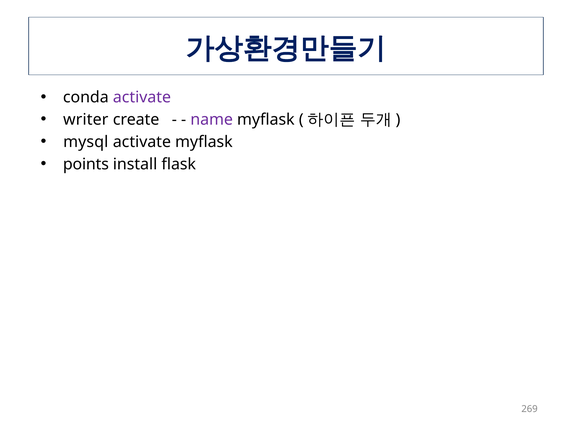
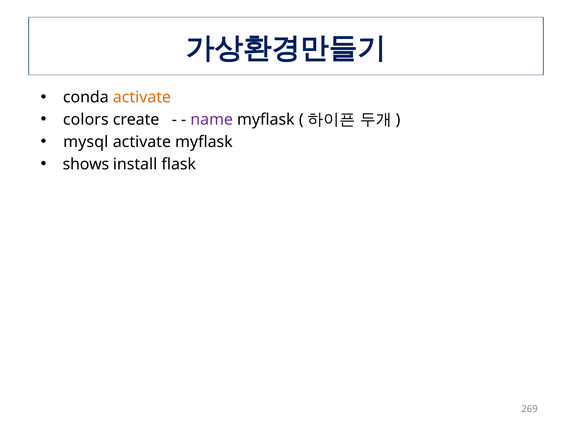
activate colour: purple -> orange (142, 97)
writer: writer -> colors (86, 120)
points: points -> shows (86, 164)
